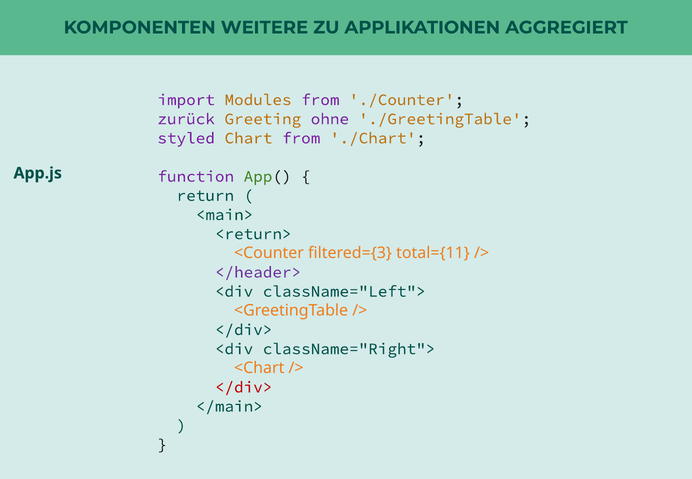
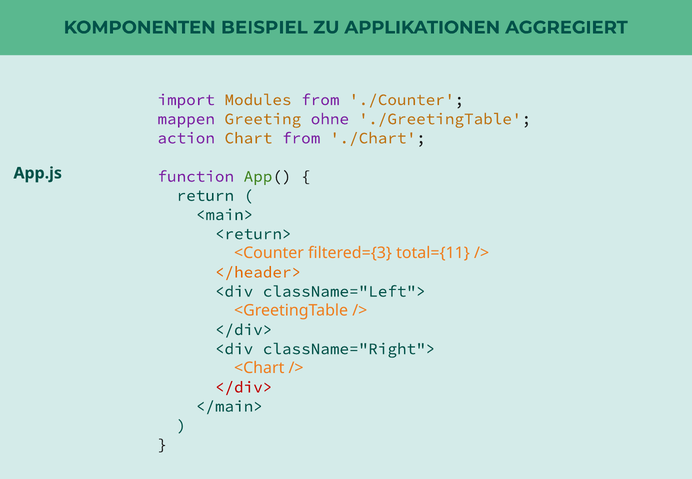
WEITERE: WEITERE -> BEISPIEL (264, 27)
zurück: zurück -> mappen (186, 119)
styled: styled -> action (186, 138)
</header> colour: purple -> orange (258, 272)
